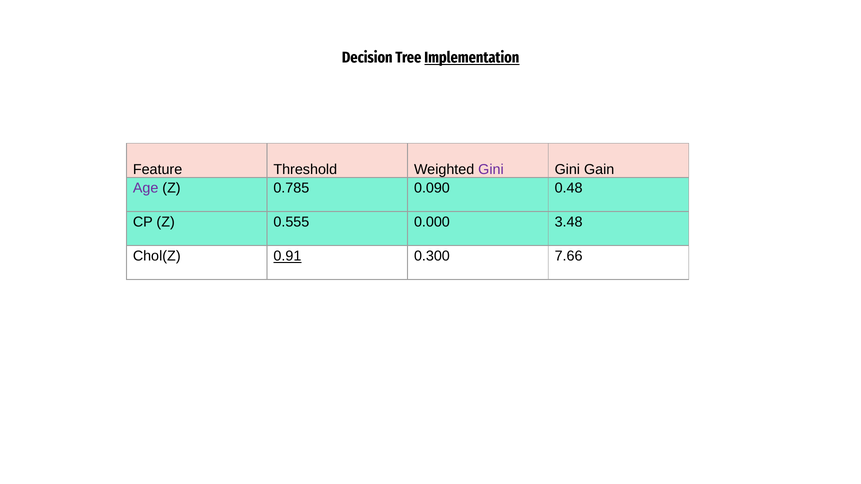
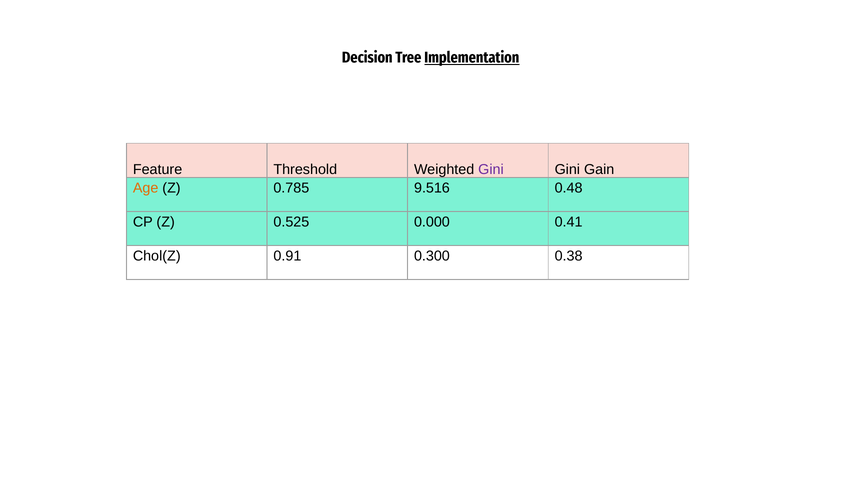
Age colour: purple -> orange (146, 188)
0.090: 0.090 -> 9.516 (432, 188)
0.555: 0.555 -> 0.525 (291, 222)
3.48: 3.48 -> 0.41 (569, 222)
0.91 underline: present -> none (287, 256)
7.66: 7.66 -> 0.38 (569, 256)
